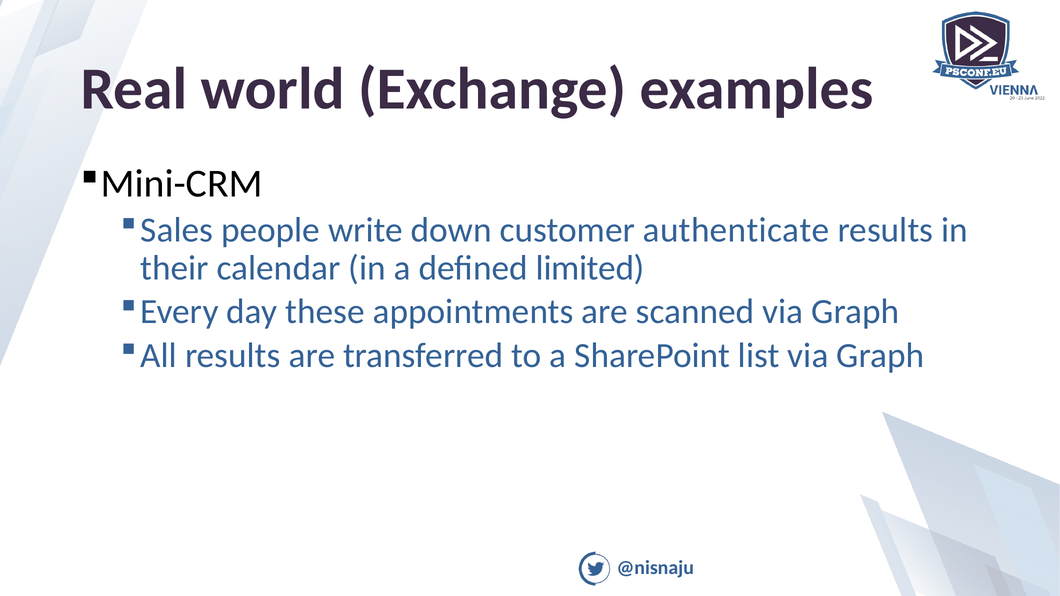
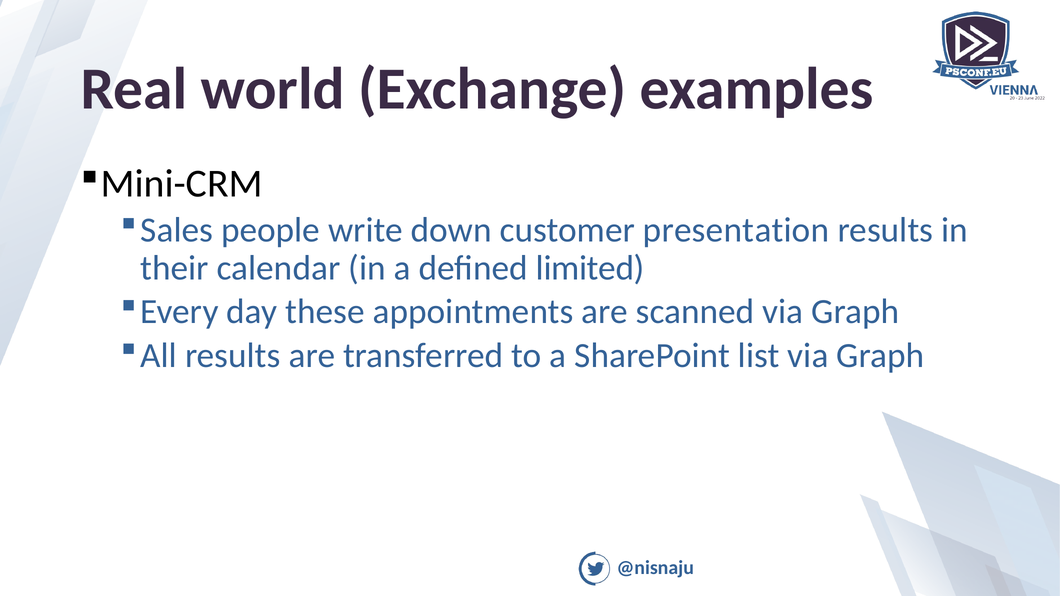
authenticate: authenticate -> presentation (736, 230)
